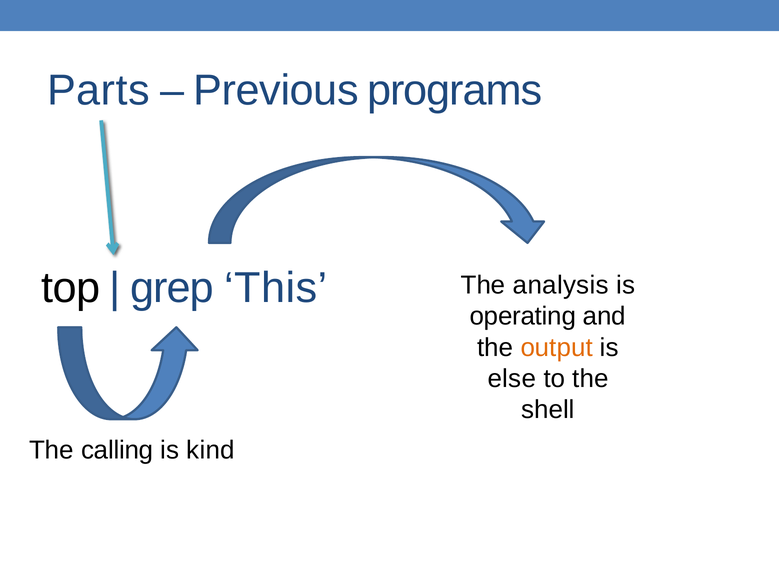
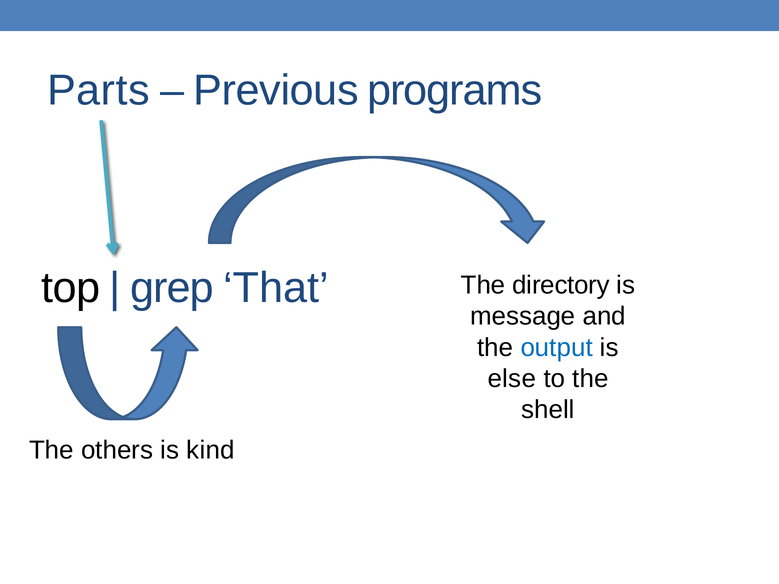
This: This -> That (276, 288)
analysis: analysis -> directory (561, 285)
operating: operating -> message (523, 316)
output colour: orange -> blue (557, 348)
calling: calling -> others (117, 450)
